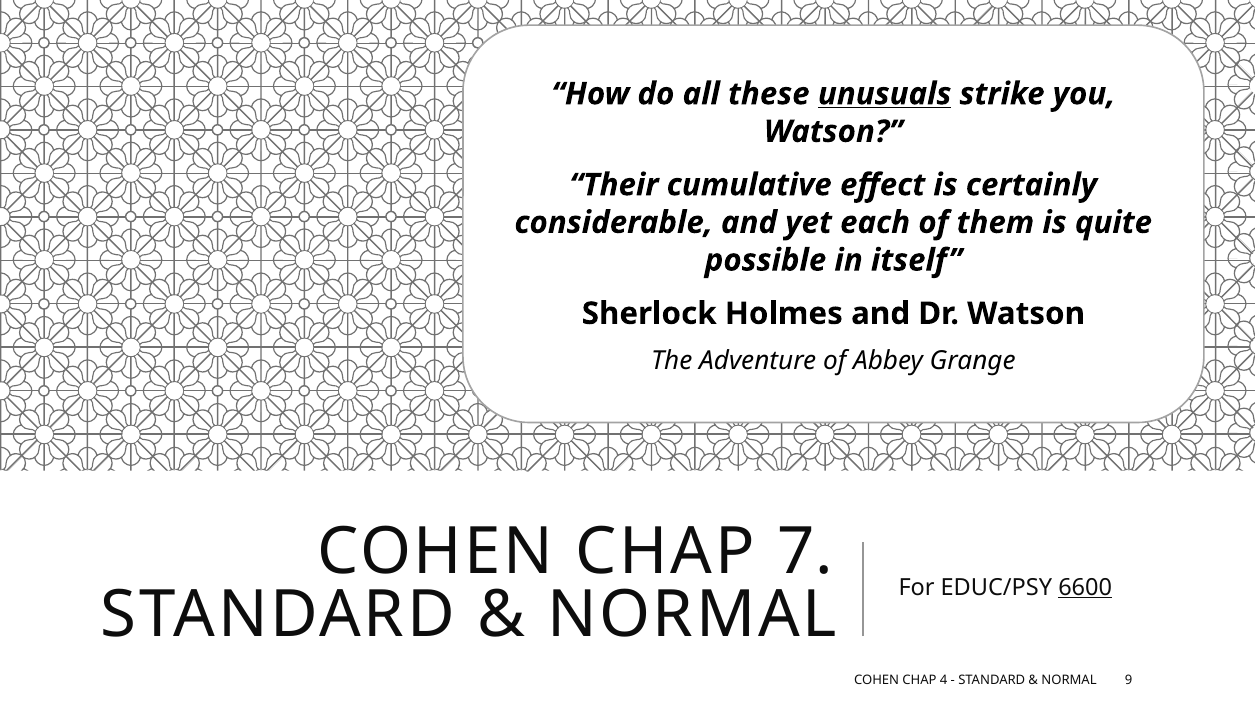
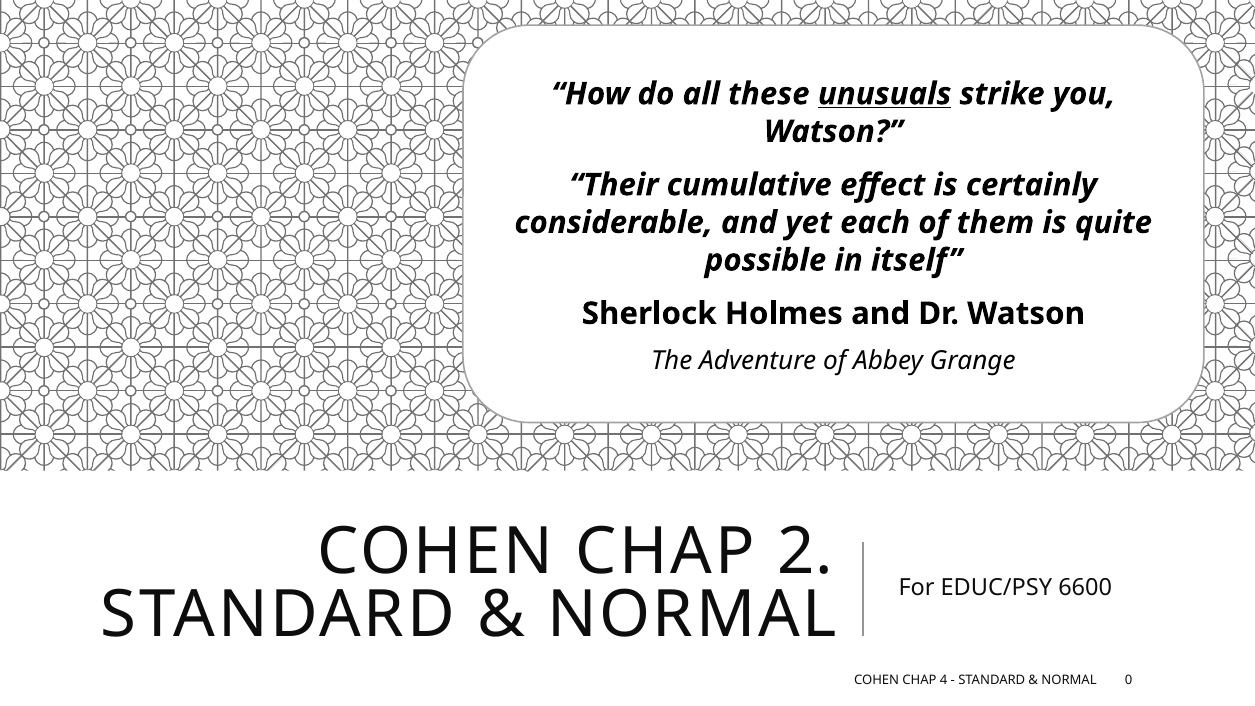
7: 7 -> 2 (805, 552)
6600 underline: present -> none (1085, 587)
9: 9 -> 0 (1129, 680)
